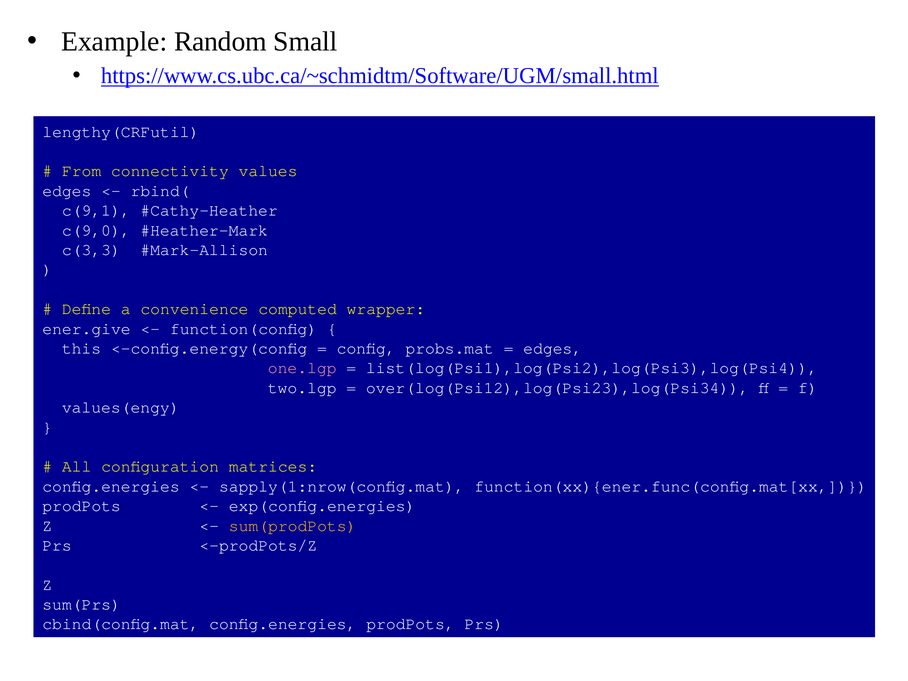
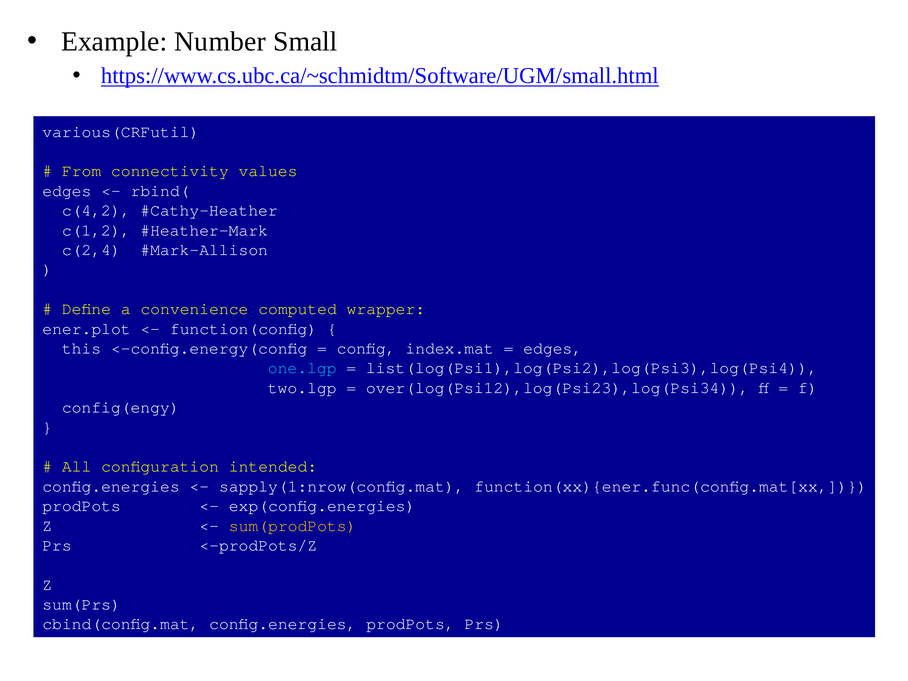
Random: Random -> Number (220, 42)
lengthy(CRFutil: lengthy(CRFutil -> various(CRFutil (121, 132)
c(9,1: c(9,1 -> c(4,2 (96, 210)
c(9,0: c(9,0 -> c(1,2 (96, 230)
c(3,3: c(3,3 -> c(2,4 (91, 250)
ener.give: ener.give -> ener.plot (87, 329)
probs.mat: probs.mat -> index.mat (450, 348)
one.lgp colour: pink -> light blue (302, 368)
values(engy: values(engy -> config(engy (121, 407)
matrices: matrices -> intended (273, 466)
